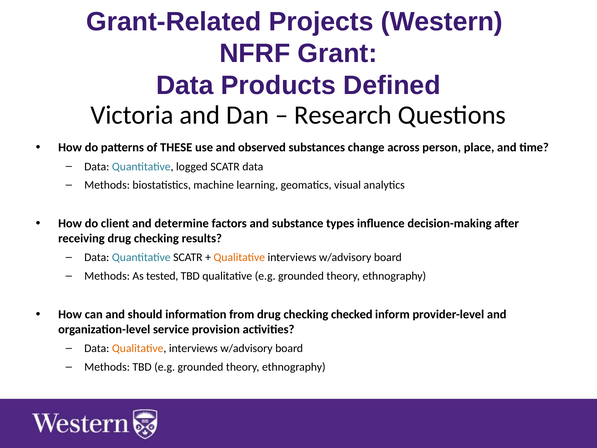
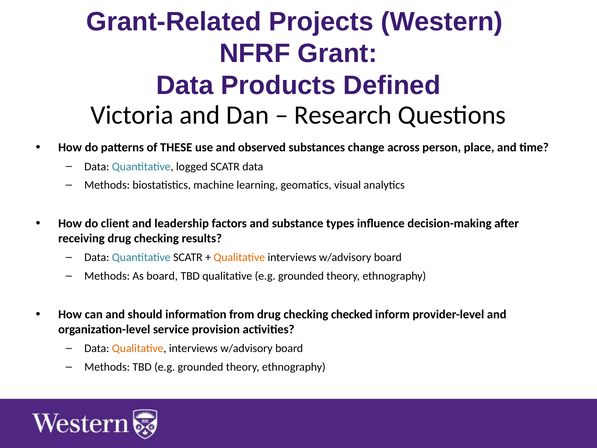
determine: determine -> leadership (182, 223)
As tested: tested -> board (162, 276)
